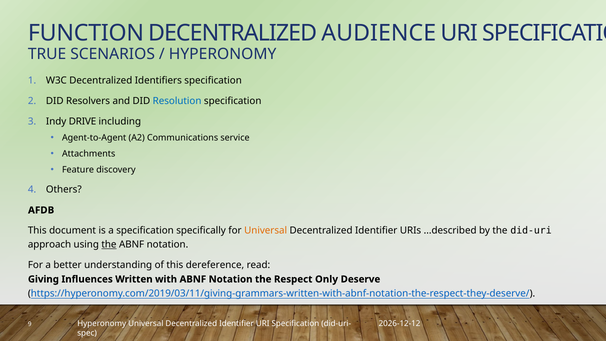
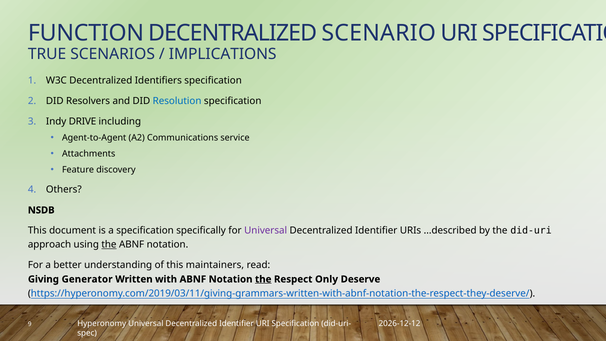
AUDIENCE: AUDIENCE -> SCENARIO (379, 33)
HYPERONOMY: HYPERONOMY -> IMPLICATIONS (223, 54)
AFDB: AFDB -> NSDB (41, 210)
Universal colour: orange -> purple (266, 231)
dereference: dereference -> maintainers (215, 265)
Influences: Influences -> Generator (87, 279)
the underline: none -> present (263, 279)
